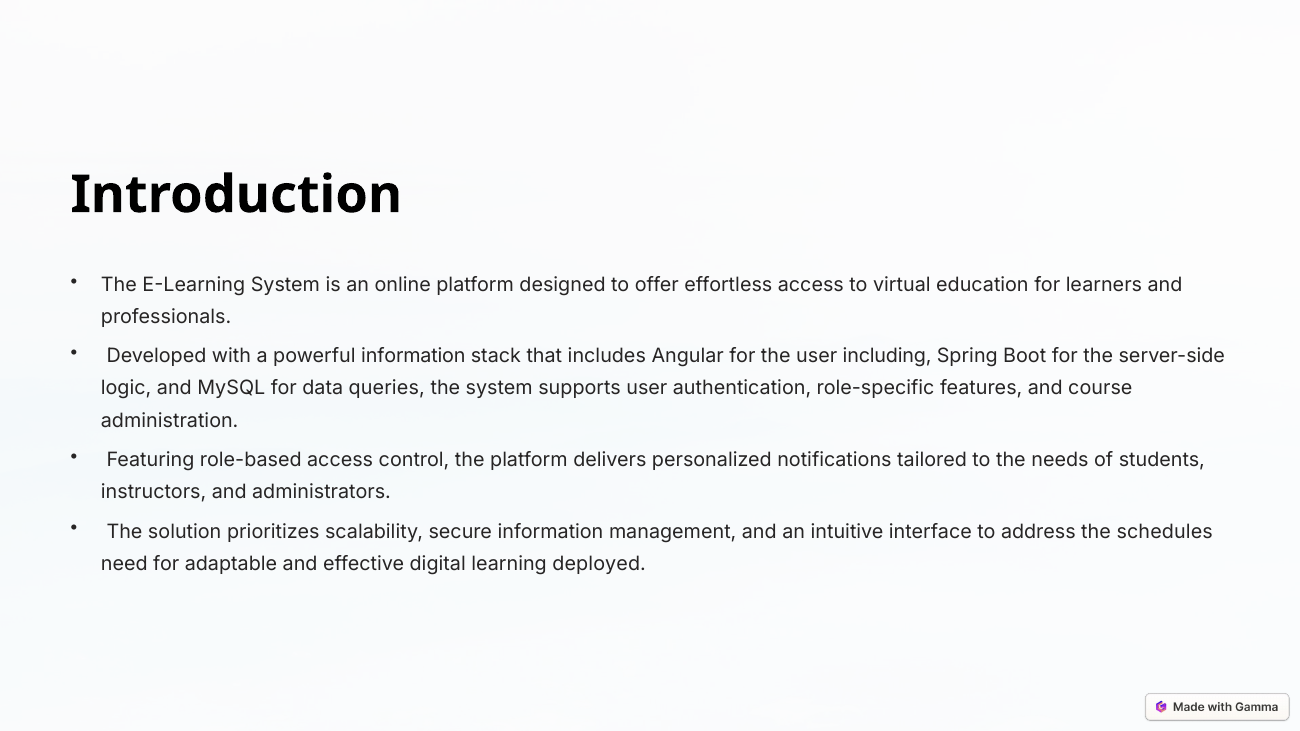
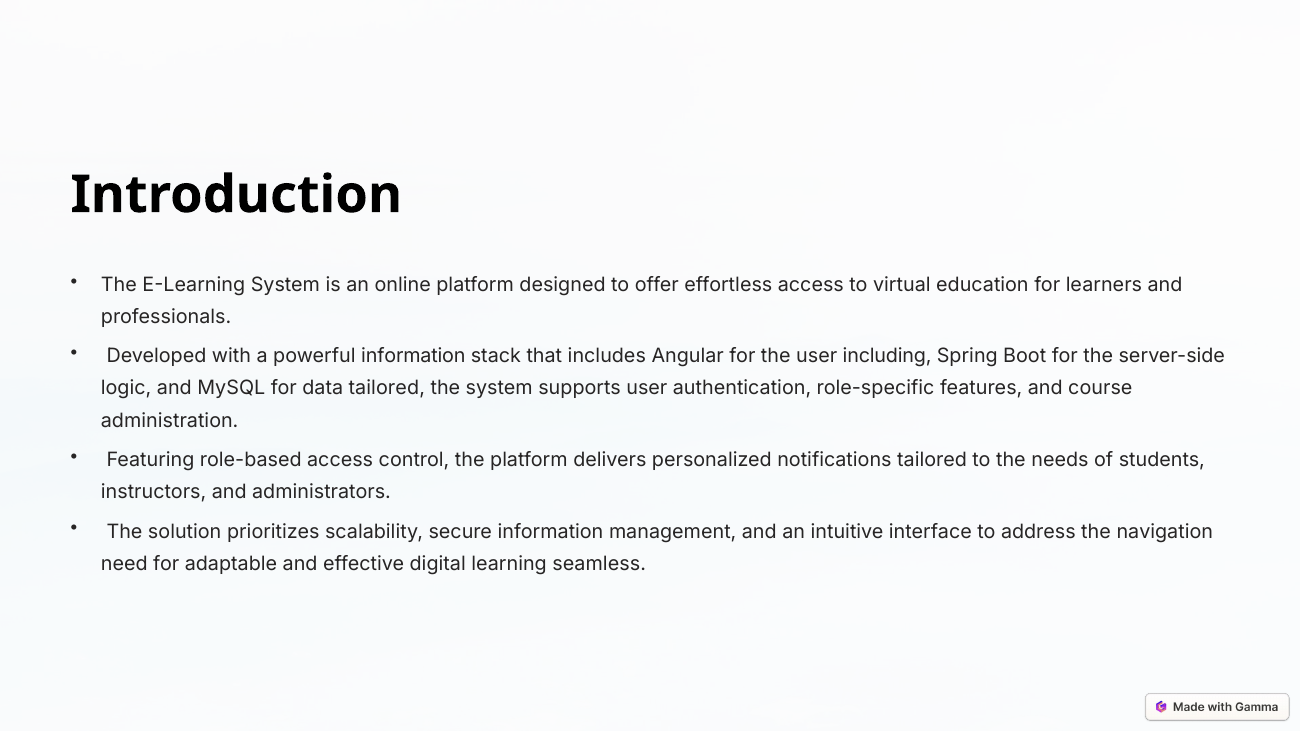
data queries: queries -> tailored (387, 389)
schedules: schedules -> navigation (1165, 532)
deployed: deployed -> seamless (599, 564)
